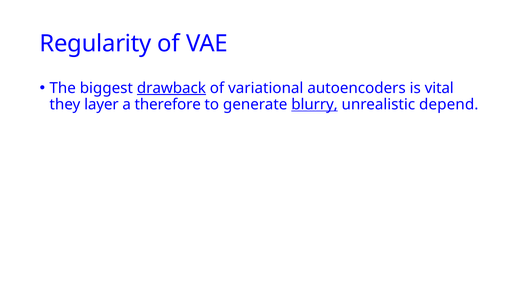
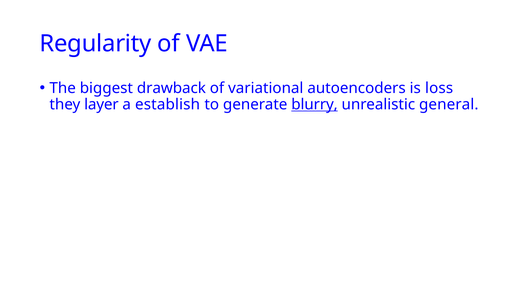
drawback underline: present -> none (171, 88)
vital: vital -> loss (439, 88)
therefore: therefore -> establish (168, 105)
depend: depend -> general (449, 105)
